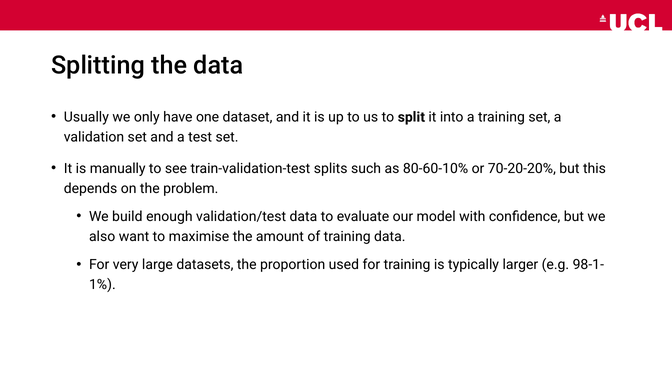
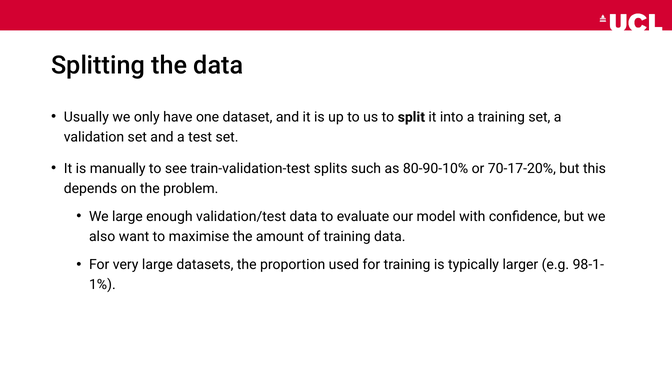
80-60-10%: 80-60-10% -> 80-90-10% (436, 169)
70-20-20%: 70-20-20% -> 70-17-20% (522, 169)
We build: build -> large (127, 217)
